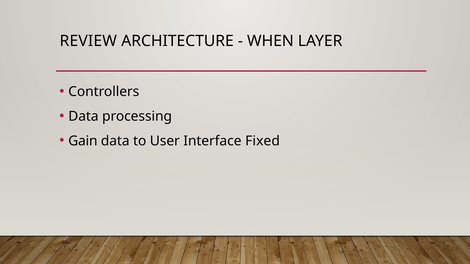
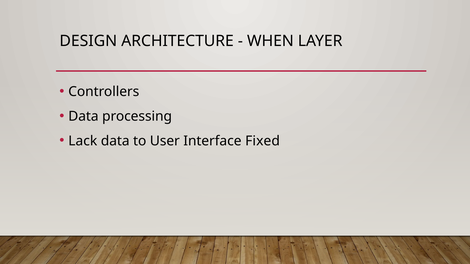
REVIEW: REVIEW -> DESIGN (88, 41)
Gain: Gain -> Lack (83, 141)
